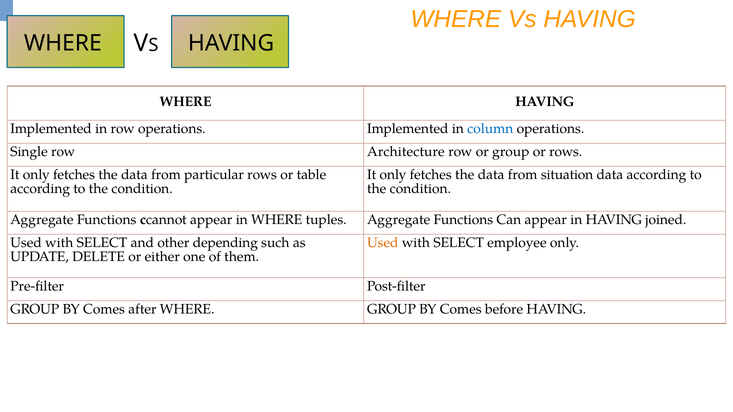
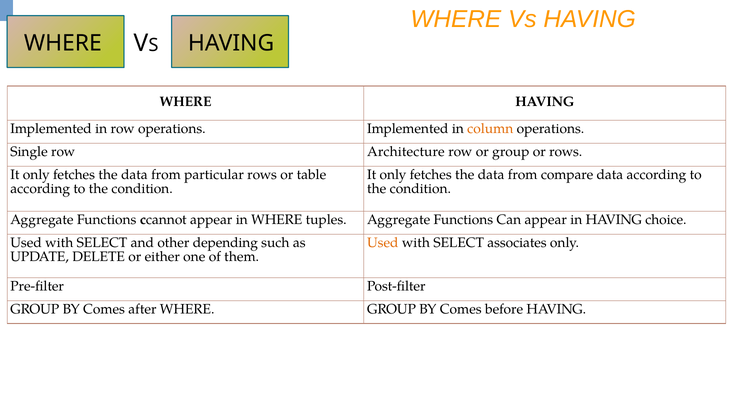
column colour: blue -> orange (490, 129)
situation: situation -> compare (567, 175)
joined: joined -> choice (666, 220)
employee: employee -> associates (517, 243)
